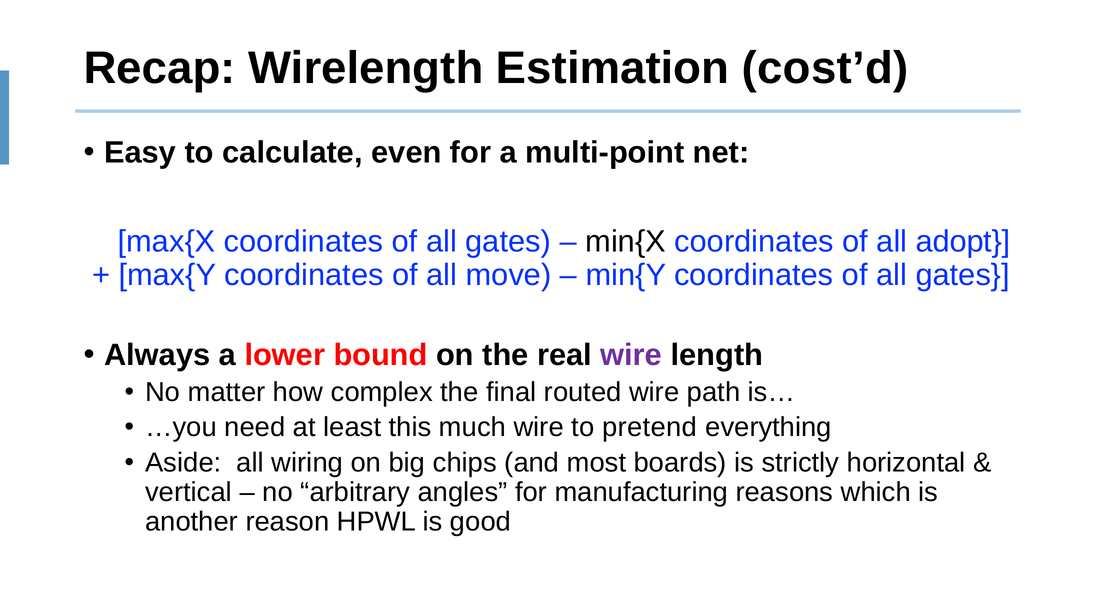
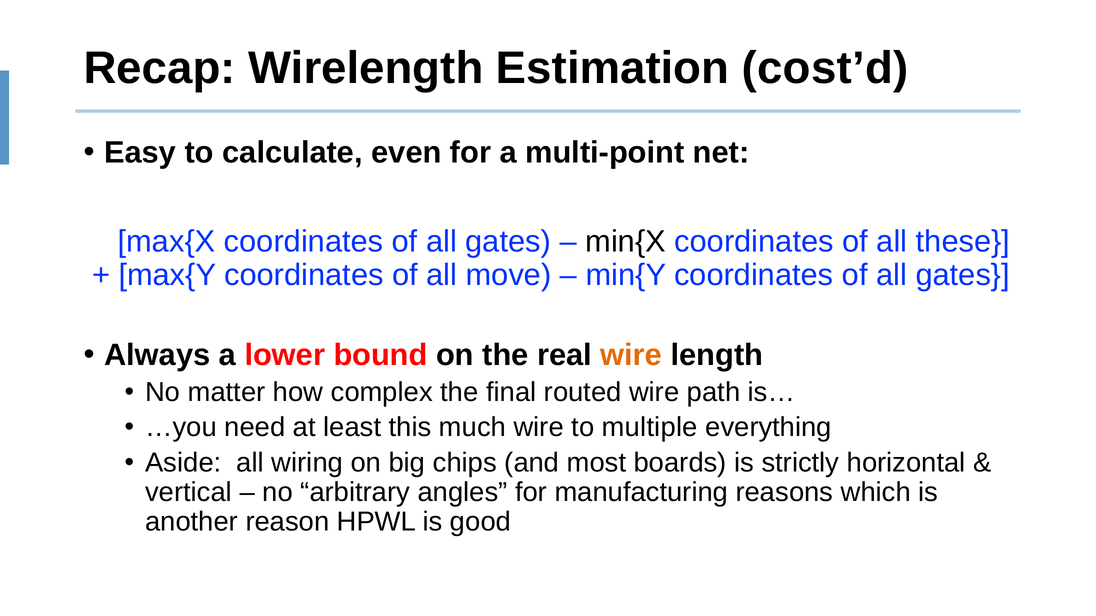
adopt: adopt -> these (963, 242)
wire colour: purple -> orange (631, 355)
pretend: pretend -> multiple (650, 428)
